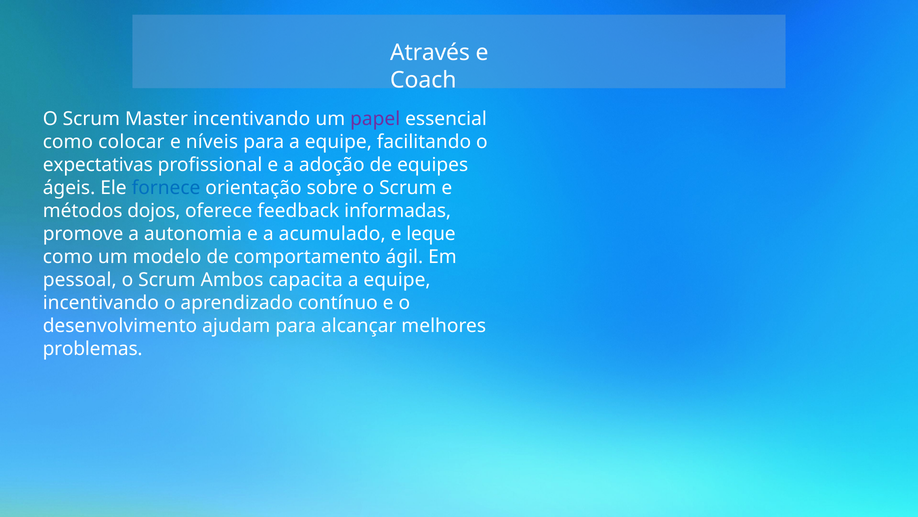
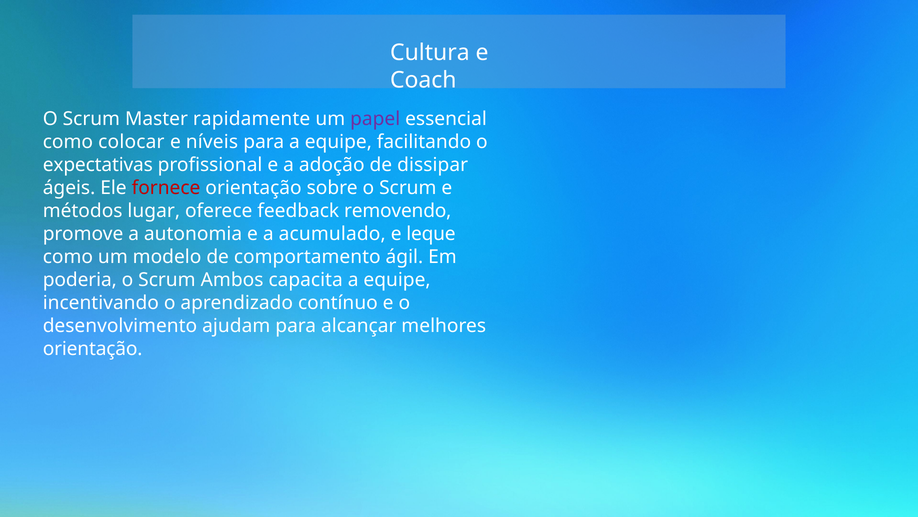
Através: Através -> Cultura (430, 53)
Master incentivando: incentivando -> rapidamente (252, 119)
equipes: equipes -> dissipar (433, 165)
fornece colour: blue -> red (166, 188)
dojos: dojos -> lugar (154, 211)
informadas: informadas -> removendo (398, 211)
pessoal: pessoal -> poderia (80, 279)
problemas: problemas -> orientação (93, 348)
